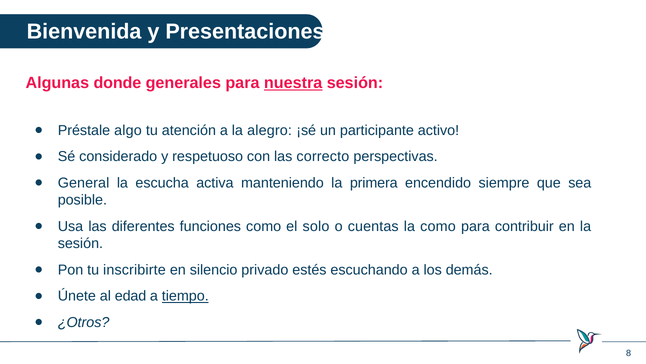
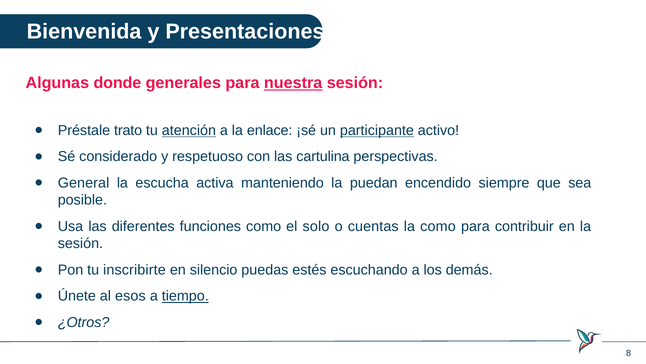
algo: algo -> trato (128, 130)
atención underline: none -> present (189, 130)
alegro: alegro -> enlace (270, 130)
participante underline: none -> present (377, 130)
correcto: correcto -> cartulina (323, 156)
primera: primera -> puedan (374, 183)
privado: privado -> puedas (265, 270)
edad: edad -> esos (130, 296)
